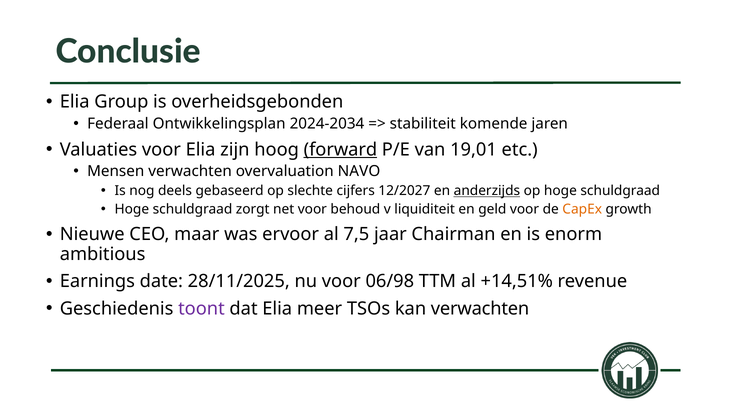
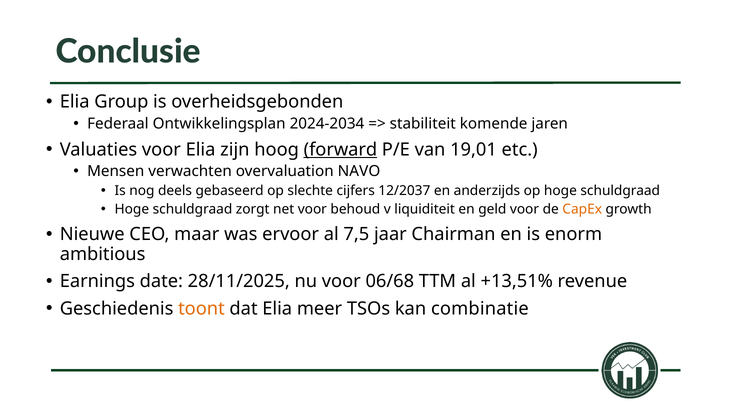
12/2027: 12/2027 -> 12/2037 (404, 191)
anderzijds underline: present -> none (487, 191)
06/98: 06/98 -> 06/68 (390, 281)
+14,51%: +14,51% -> +13,51% (517, 281)
toont colour: purple -> orange (201, 309)
kan verwachten: verwachten -> combinatie (480, 309)
